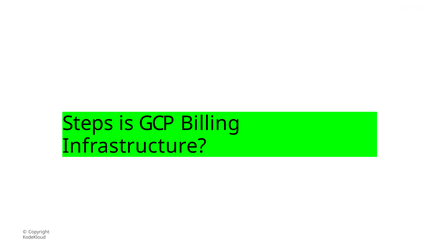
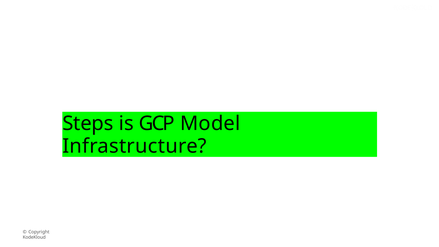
Billing: Billing -> Model (210, 124)
